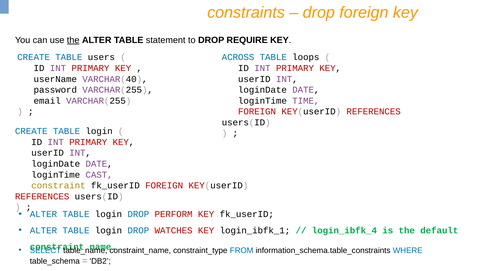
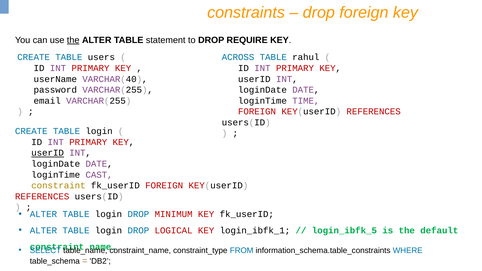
loops: loops -> rahul (306, 57)
userID underline: none -> present (48, 153)
PERFORM: PERFORM -> MINIMUM (174, 214)
WATCHES: WATCHES -> LOGICAL (174, 231)
login_ibfk_4: login_ibfk_4 -> login_ibfk_5 (344, 231)
